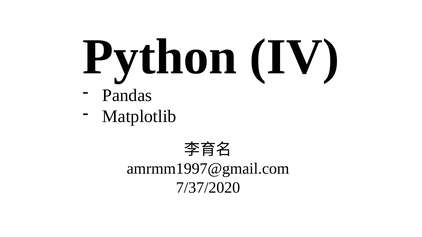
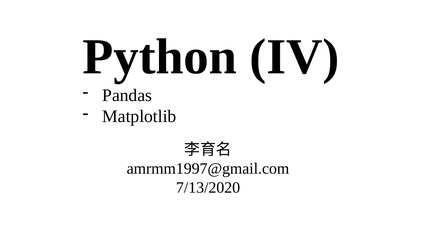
7/37/2020: 7/37/2020 -> 7/13/2020 (208, 188)
